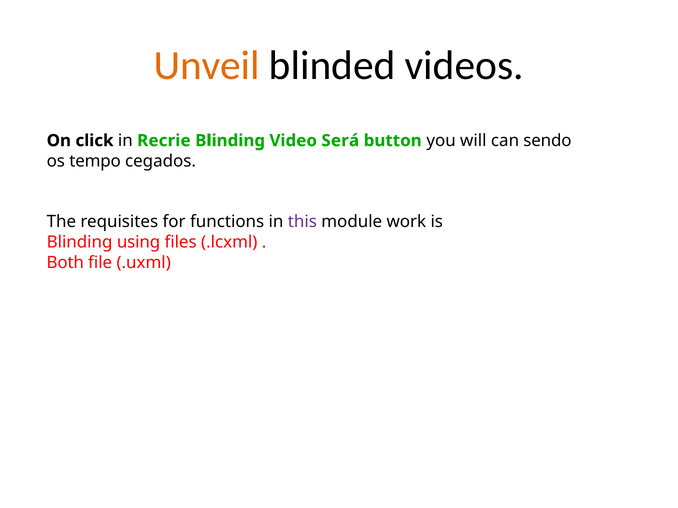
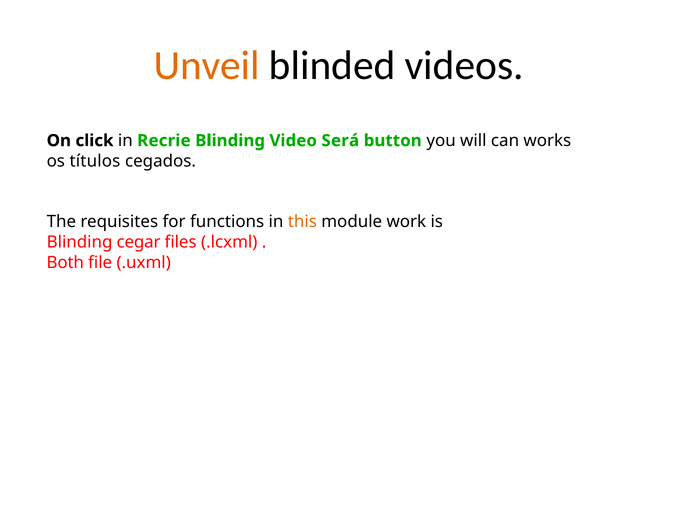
sendo: sendo -> works (547, 141)
tempo: tempo -> títulos (95, 161)
this colour: purple -> orange (302, 222)
using: using -> cegar (139, 242)
